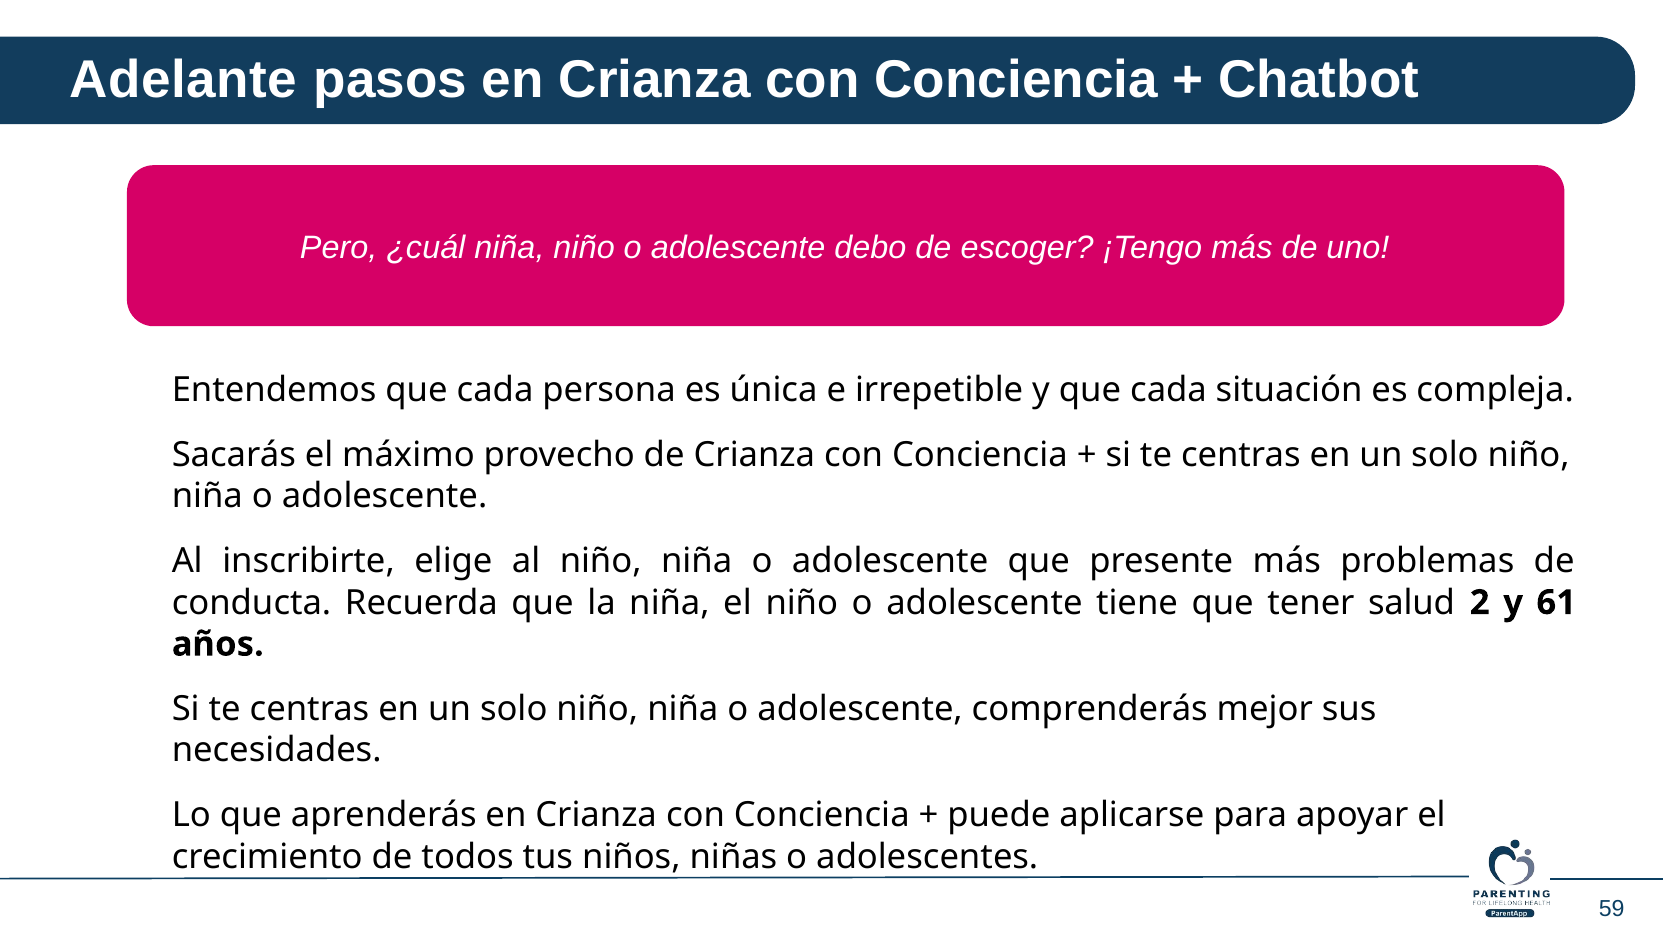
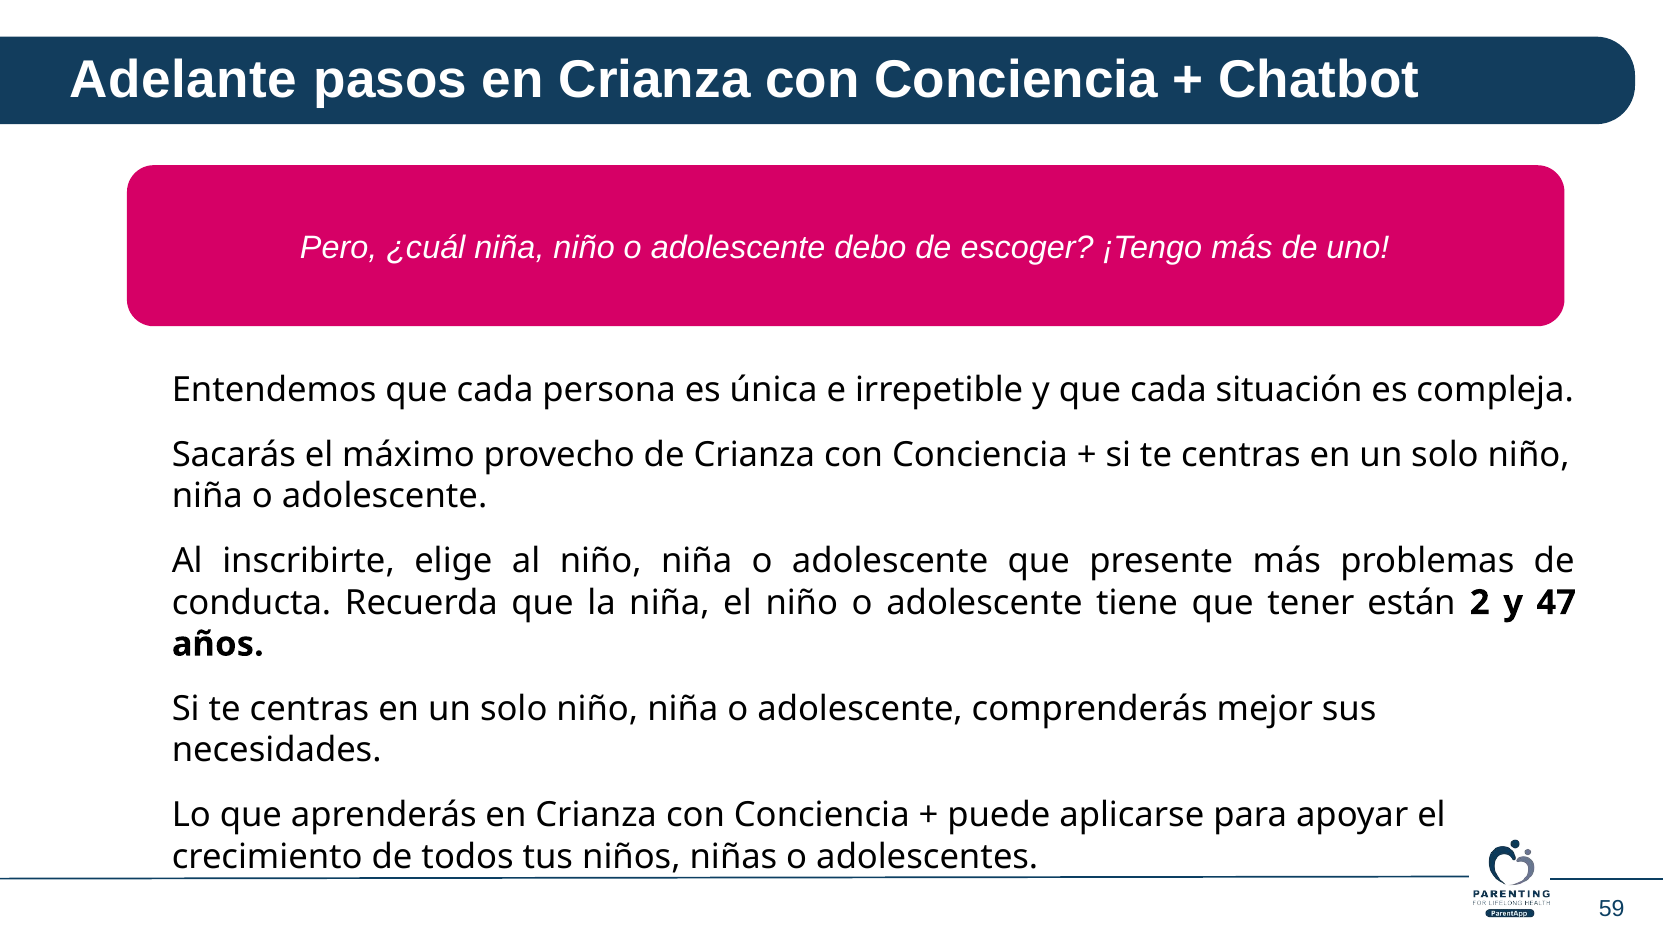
salud: salud -> están (1411, 602)
61: 61 -> 47 (1556, 602)
